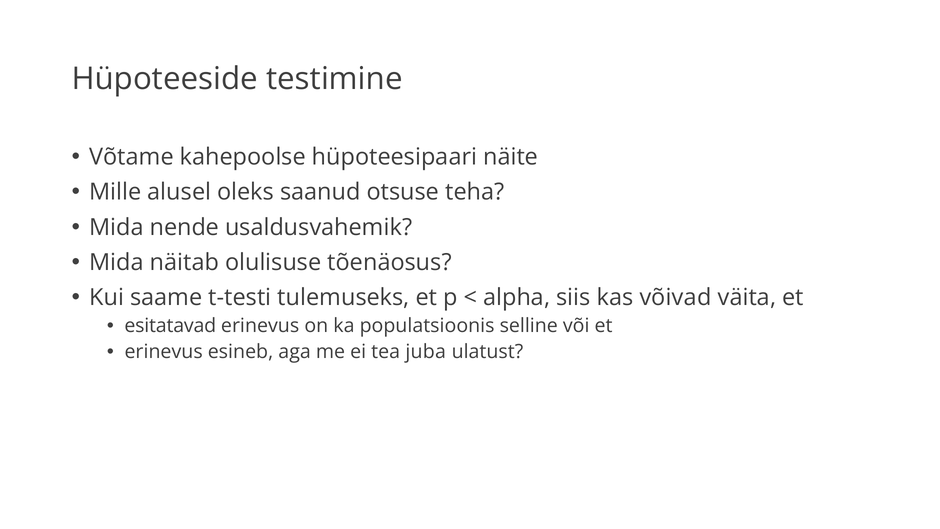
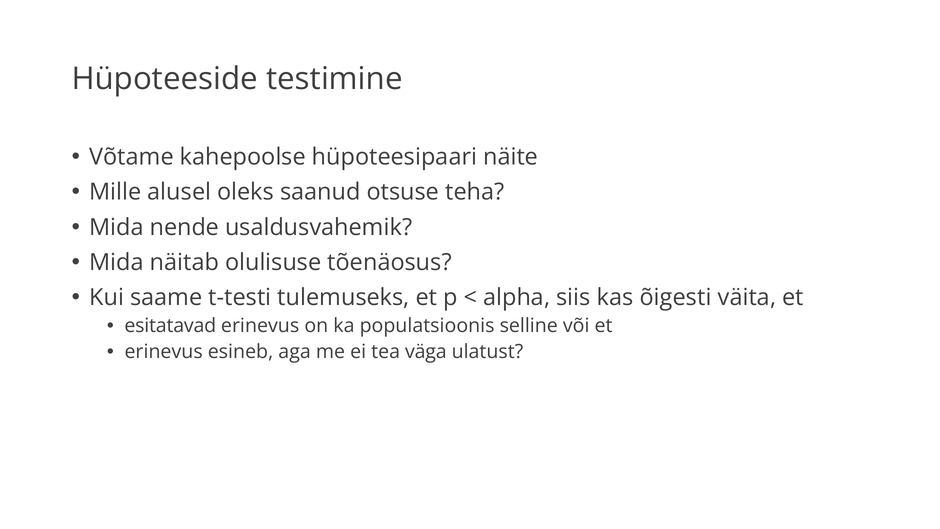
võivad: võivad -> õigesti (676, 297)
juba: juba -> väga (426, 352)
